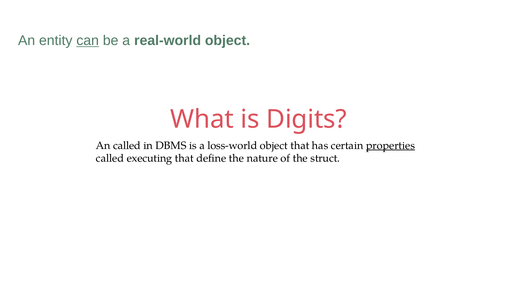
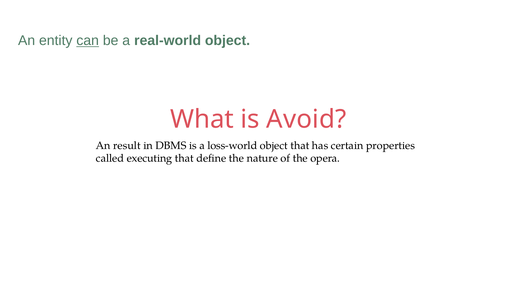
Digits: Digits -> Avoid (306, 119)
An called: called -> result (127, 145)
properties underline: present -> none (391, 145)
struct: struct -> opera (325, 158)
